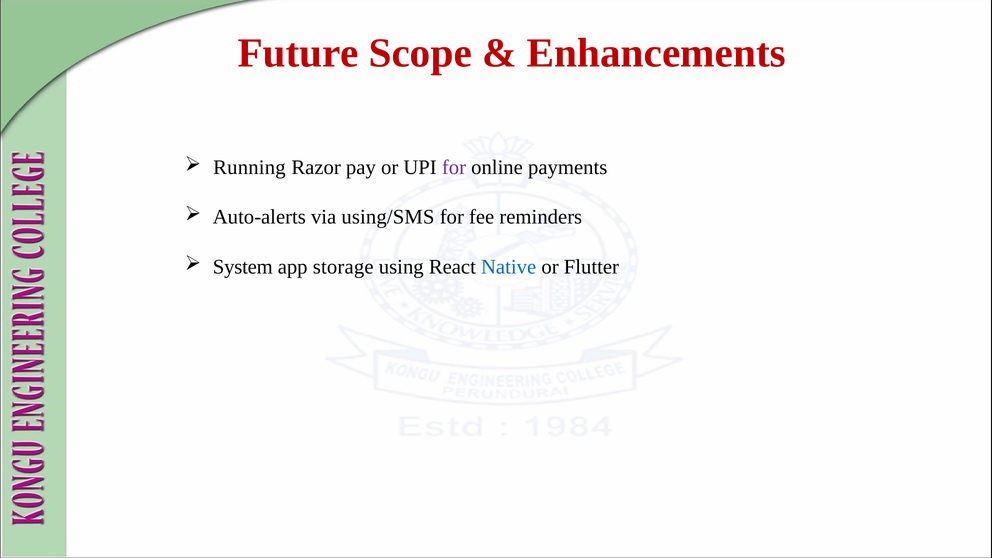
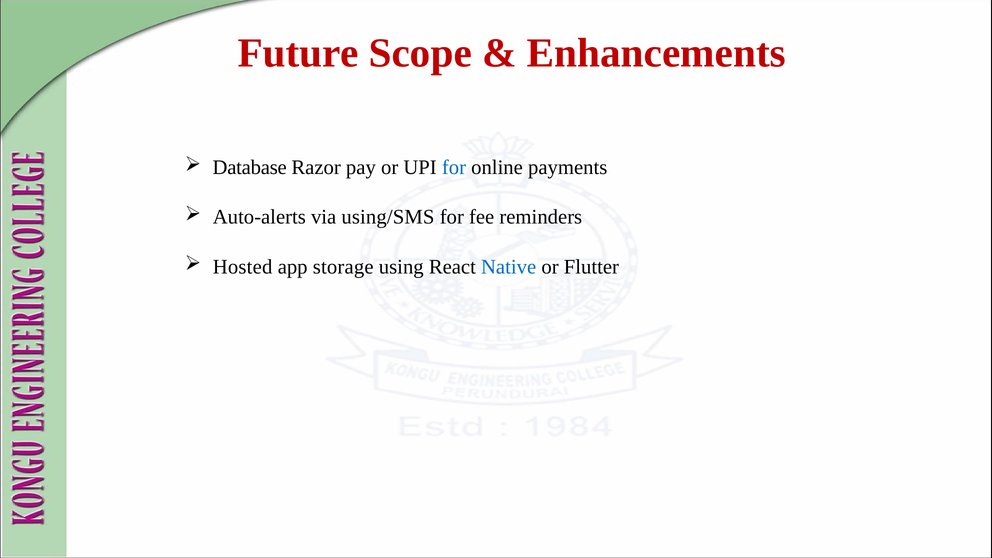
Running: Running -> Database (250, 168)
for colour: purple -> blue (454, 168)
System: System -> Hosted (243, 267)
